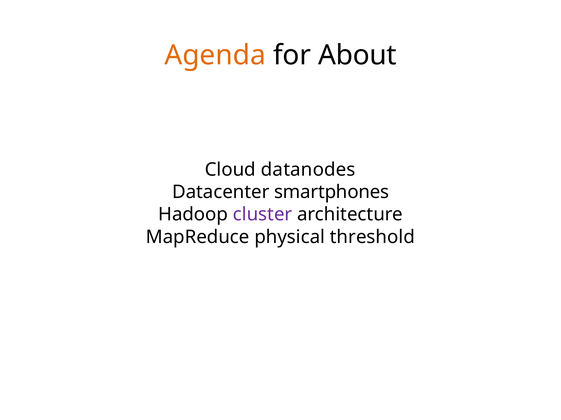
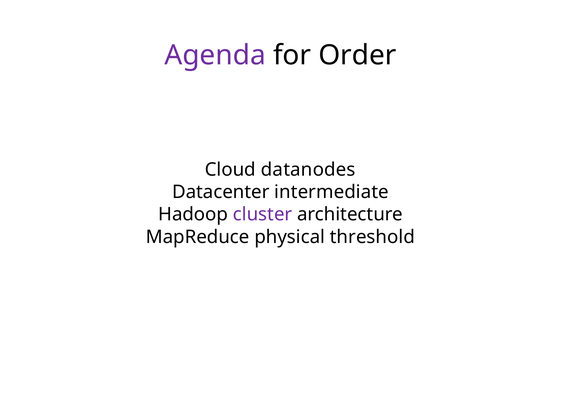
Agenda colour: orange -> purple (215, 55)
About: About -> Order (357, 55)
smartphones: smartphones -> intermediate (332, 192)
